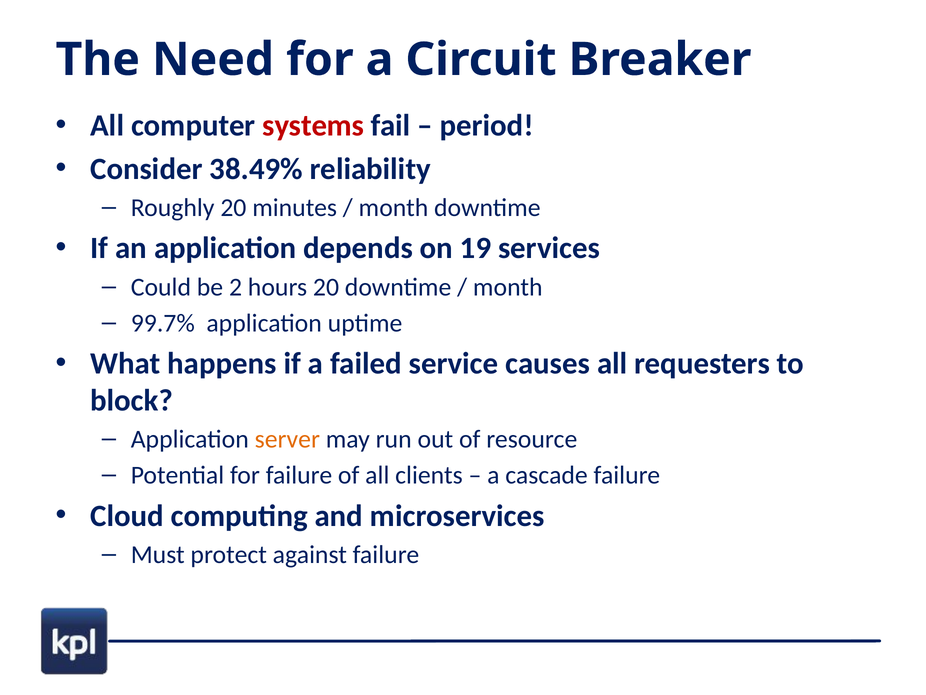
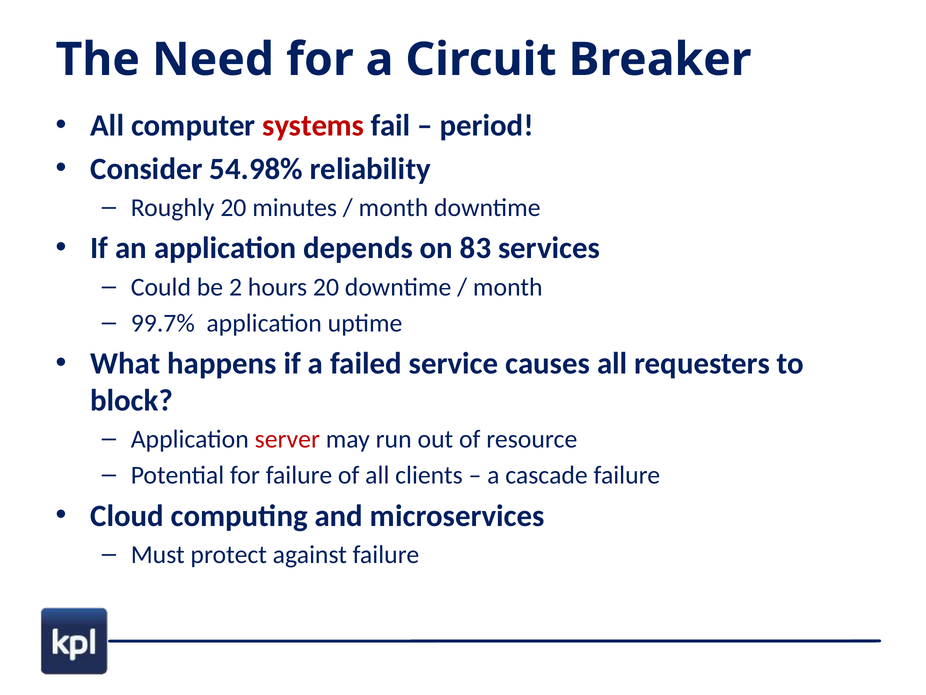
38.49%: 38.49% -> 54.98% (256, 169)
19: 19 -> 83 (476, 248)
server colour: orange -> red (287, 439)
